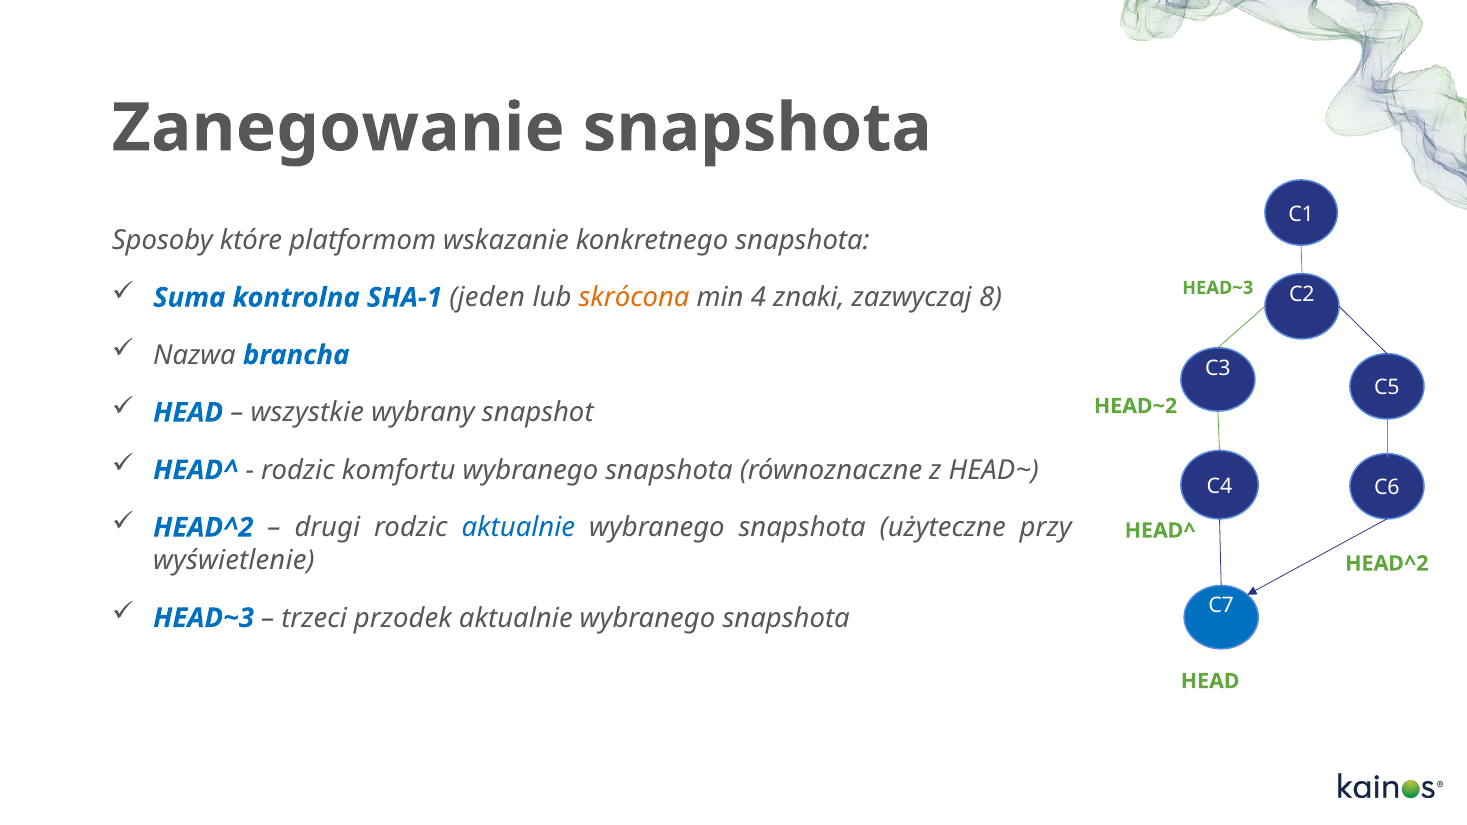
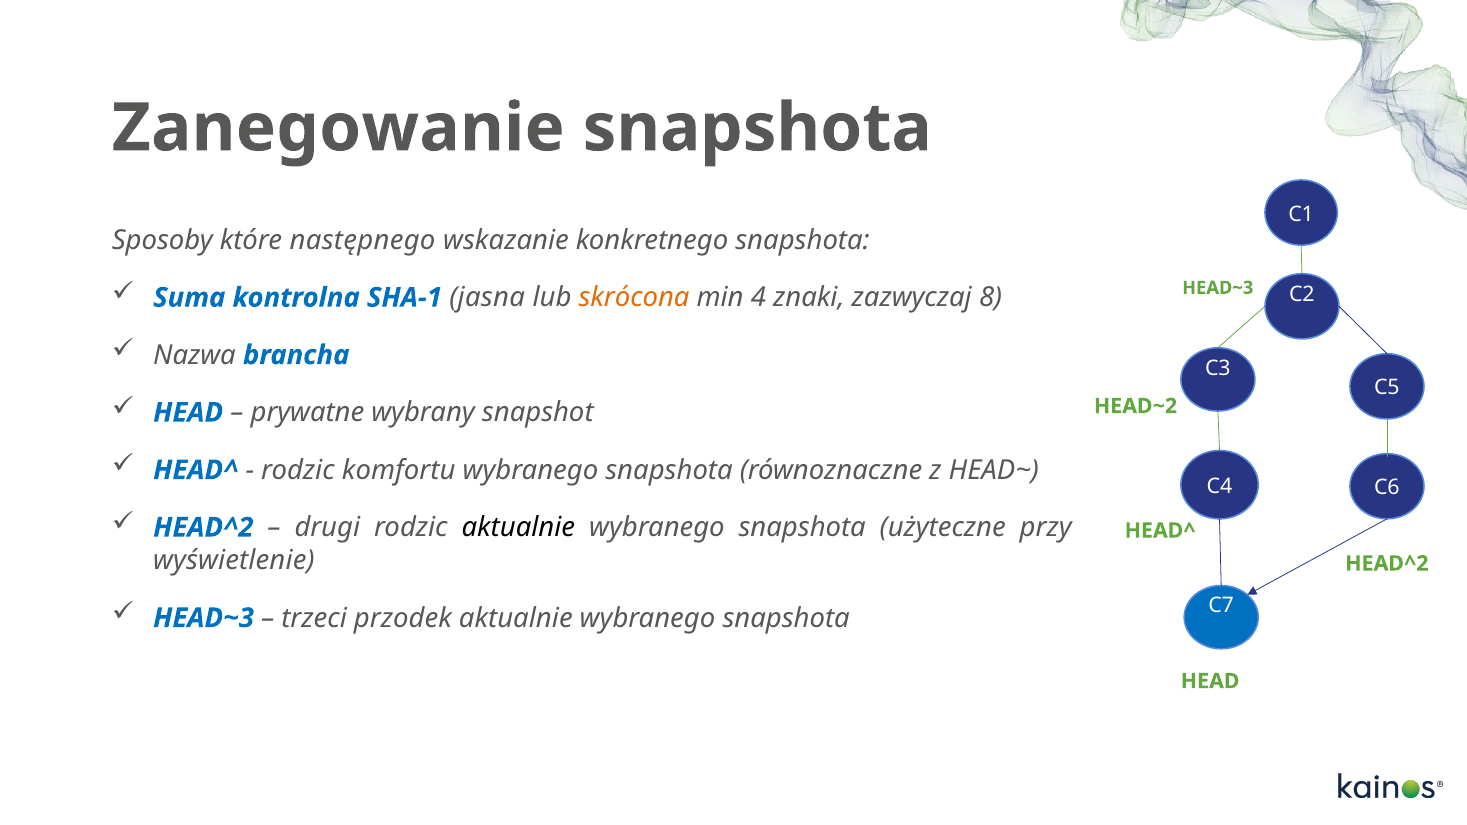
platformom: platformom -> następnego (363, 240)
jeden: jeden -> jasna (487, 298)
wszystkie: wszystkie -> prywatne (307, 413)
aktualnie colour: blue -> black (518, 528)
